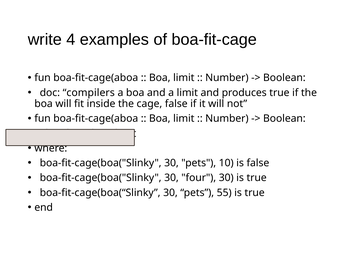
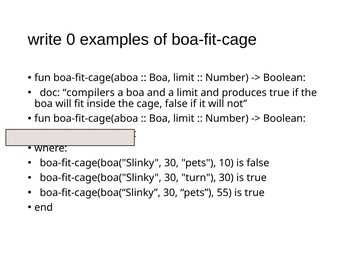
4: 4 -> 0 (71, 40)
four: four -> turn (199, 178)
